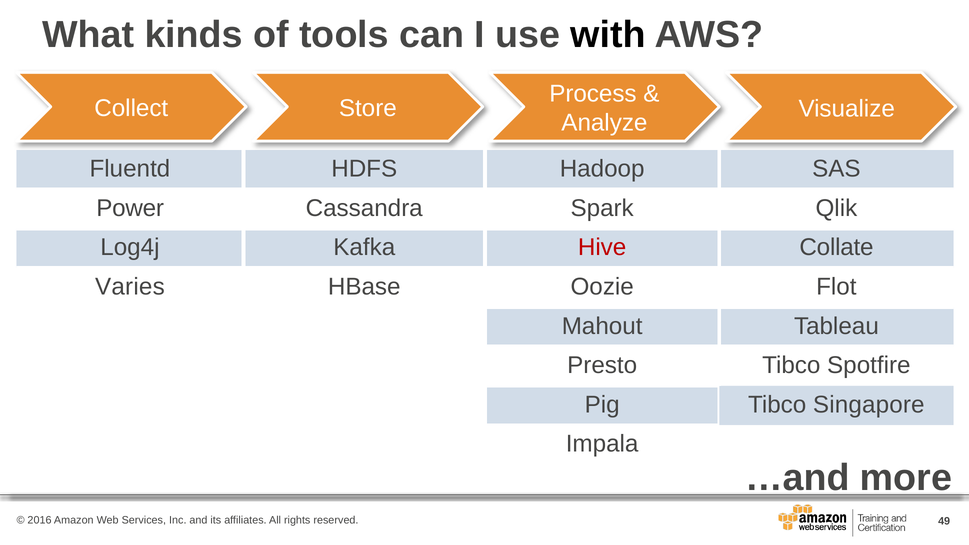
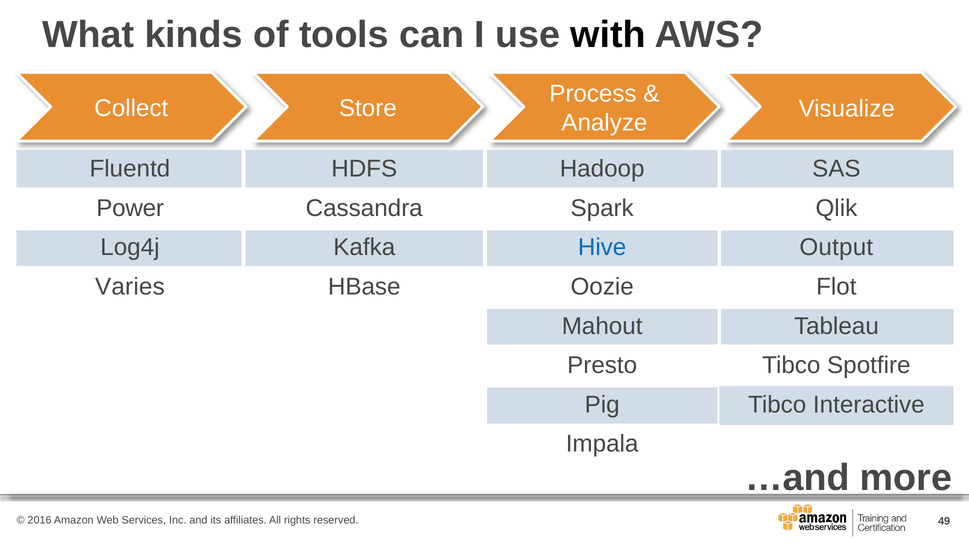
Hive colour: red -> blue (602, 247)
Collate: Collate -> Output (836, 247)
Singapore: Singapore -> Interactive (869, 405)
